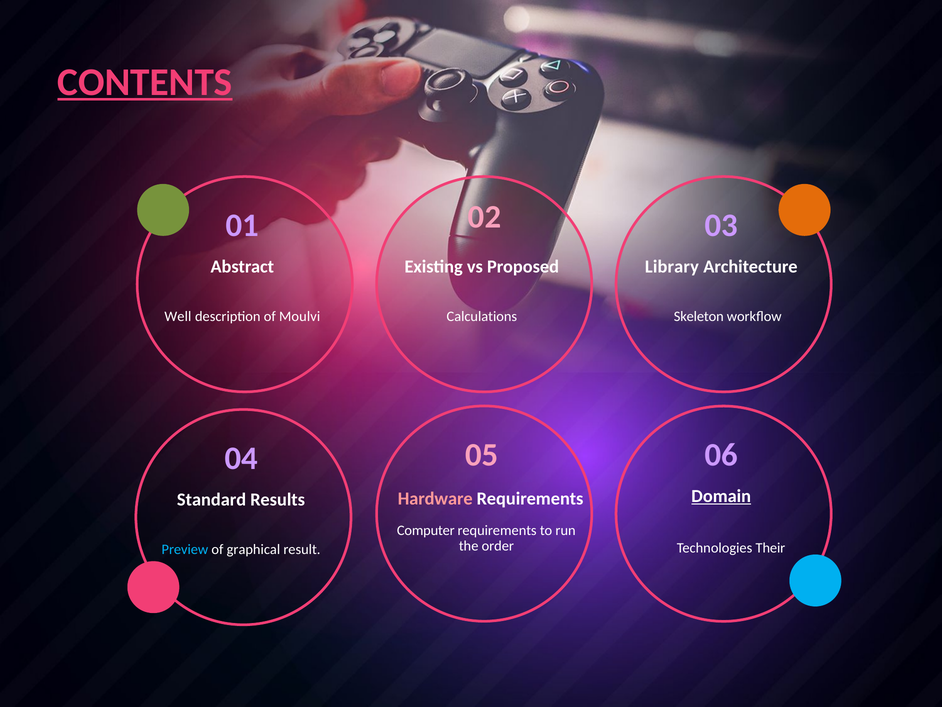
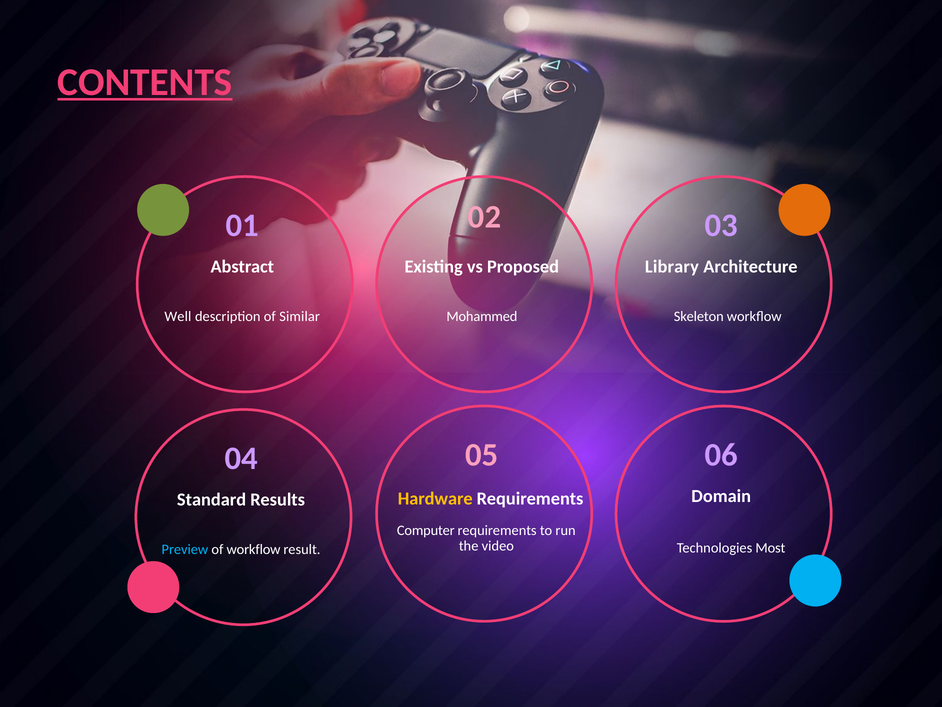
Moulvi: Moulvi -> Similar (300, 316)
Calculations: Calculations -> Mohammed (482, 316)
Domain underline: present -> none (721, 496)
Hardware colour: pink -> yellow (435, 498)
order: order -> video (498, 546)
Their: Their -> Most (770, 548)
of graphical: graphical -> workflow (254, 549)
